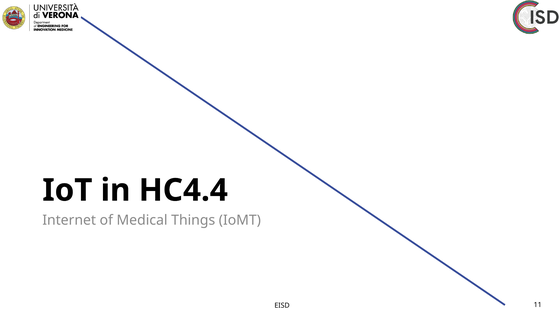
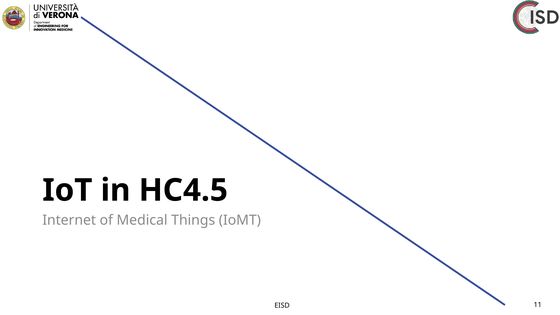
HC4.4: HC4.4 -> HC4.5 (183, 190)
